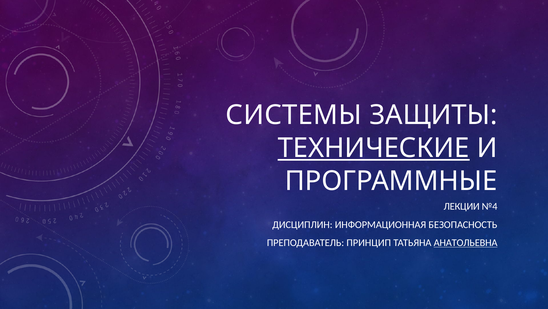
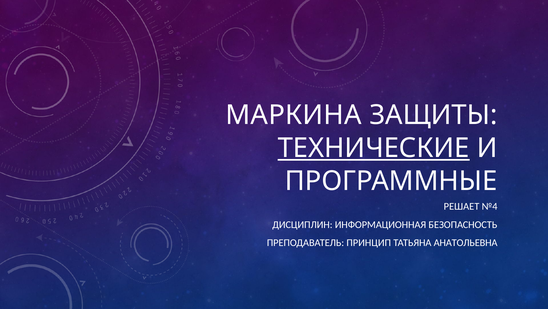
СИСТЕМЫ: СИСТЕМЫ -> МАРКИНА (294, 115)
ЛЕКЦИИ: ЛЕКЦИИ -> РЕШАЕТ (462, 206)
АНАТОЛЬЕВНА underline: present -> none (466, 242)
